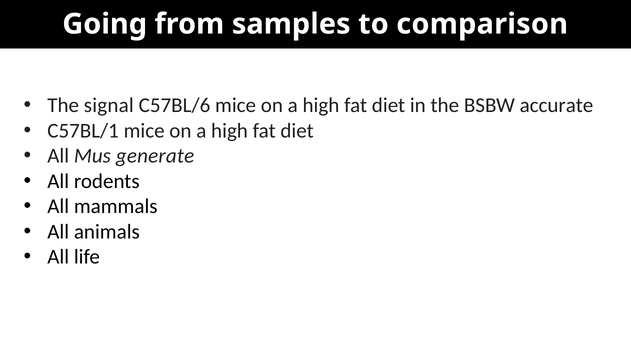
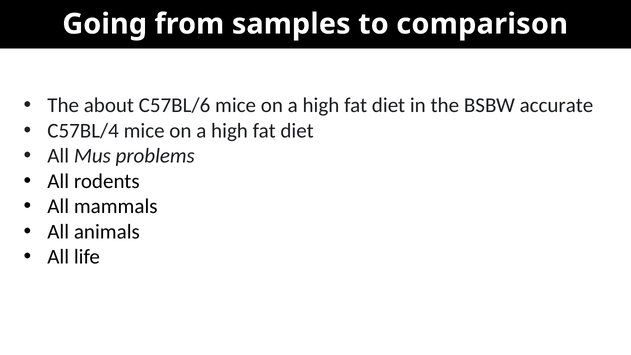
signal: signal -> about (109, 105)
C57BL/1: C57BL/1 -> C57BL/4 (83, 131)
generate: generate -> problems (155, 156)
